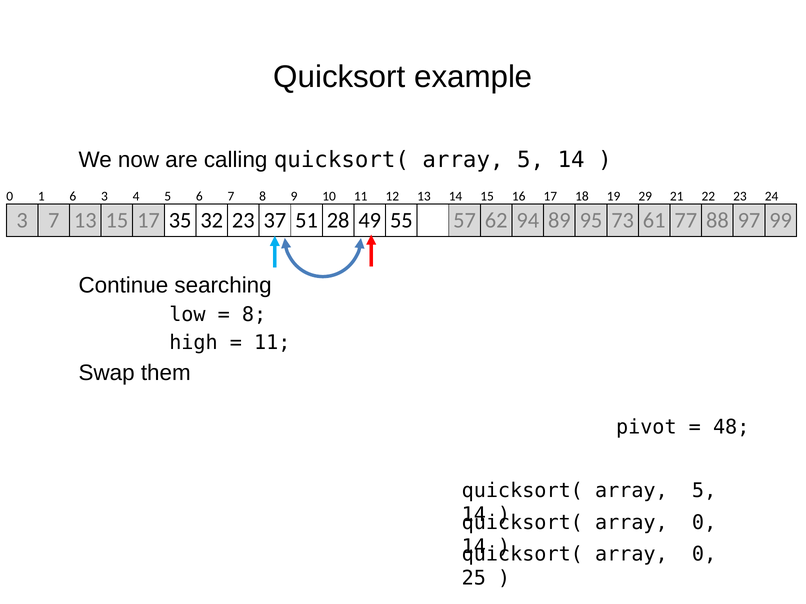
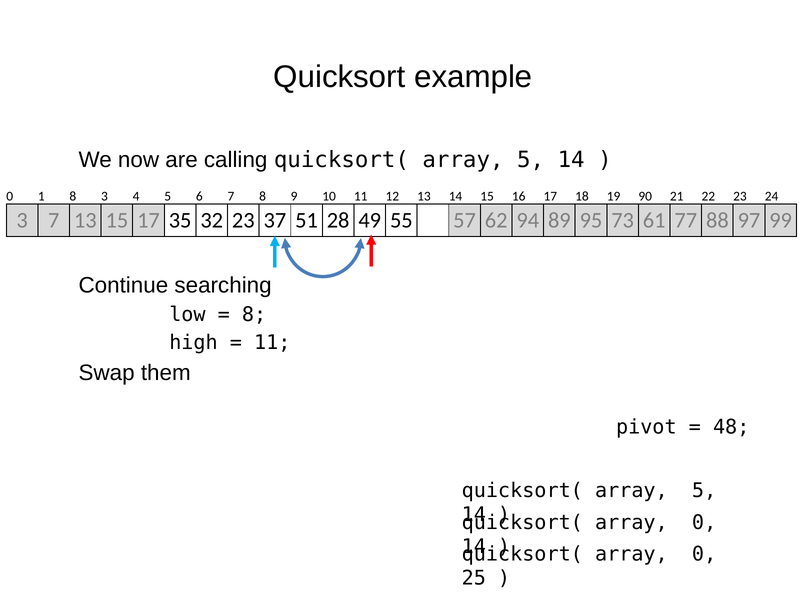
1 6: 6 -> 8 (73, 196)
29: 29 -> 90 (645, 196)
